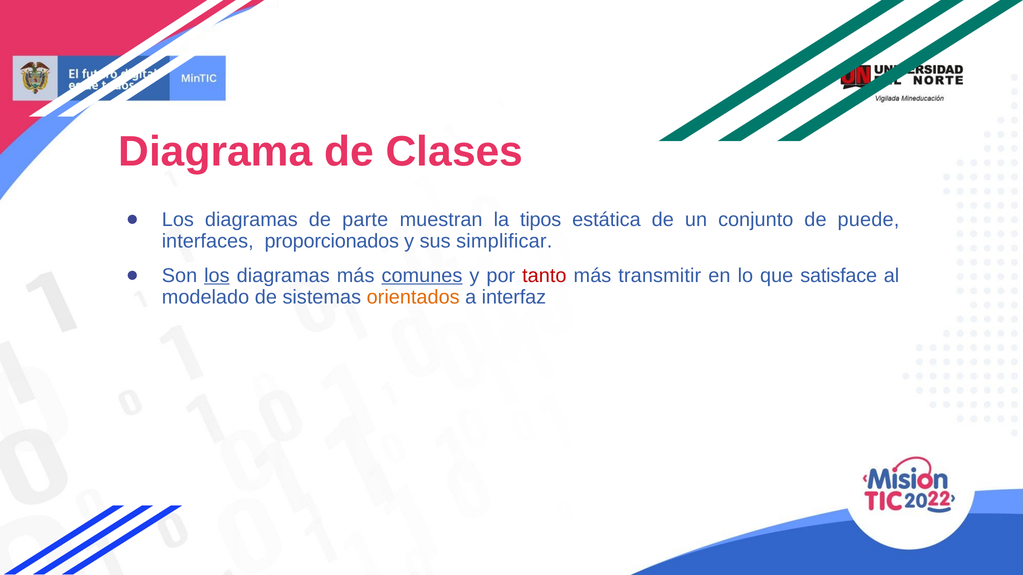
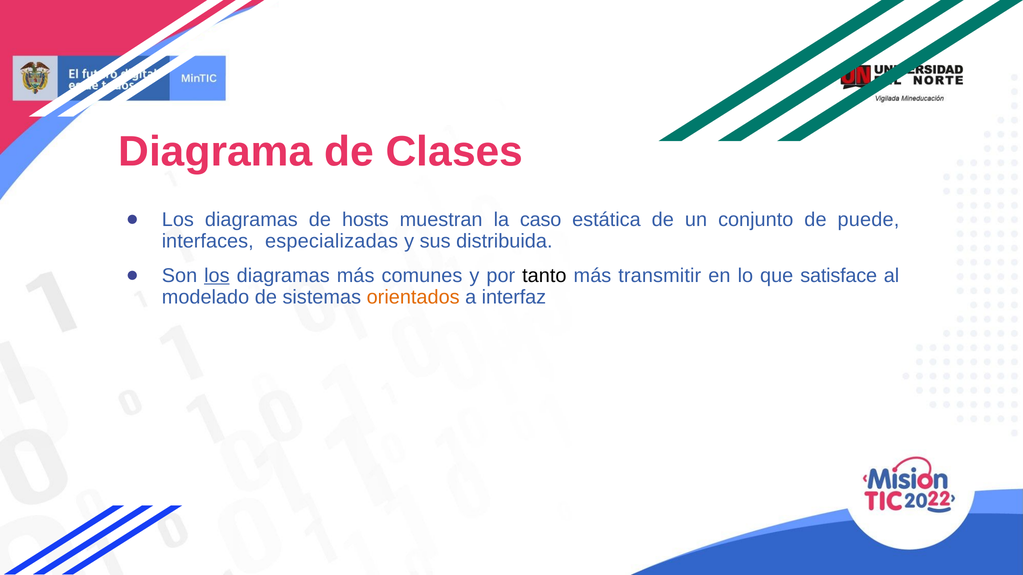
parte: parte -> hosts (365, 220)
tipos: tipos -> caso (541, 220)
proporcionados: proporcionados -> especializadas (332, 241)
simplificar: simplificar -> distribuida (504, 241)
comunes underline: present -> none (422, 276)
tanto colour: red -> black (544, 276)
